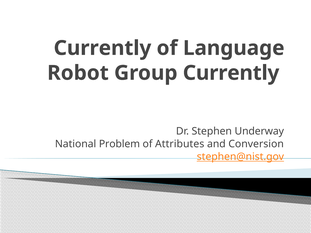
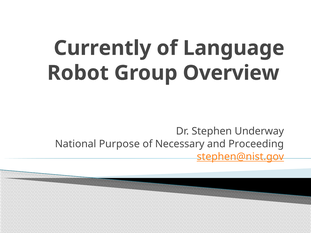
Group Currently: Currently -> Overview (231, 73)
Problem: Problem -> Purpose (119, 144)
Attributes: Attributes -> Necessary (180, 144)
Conversion: Conversion -> Proceeding (256, 144)
